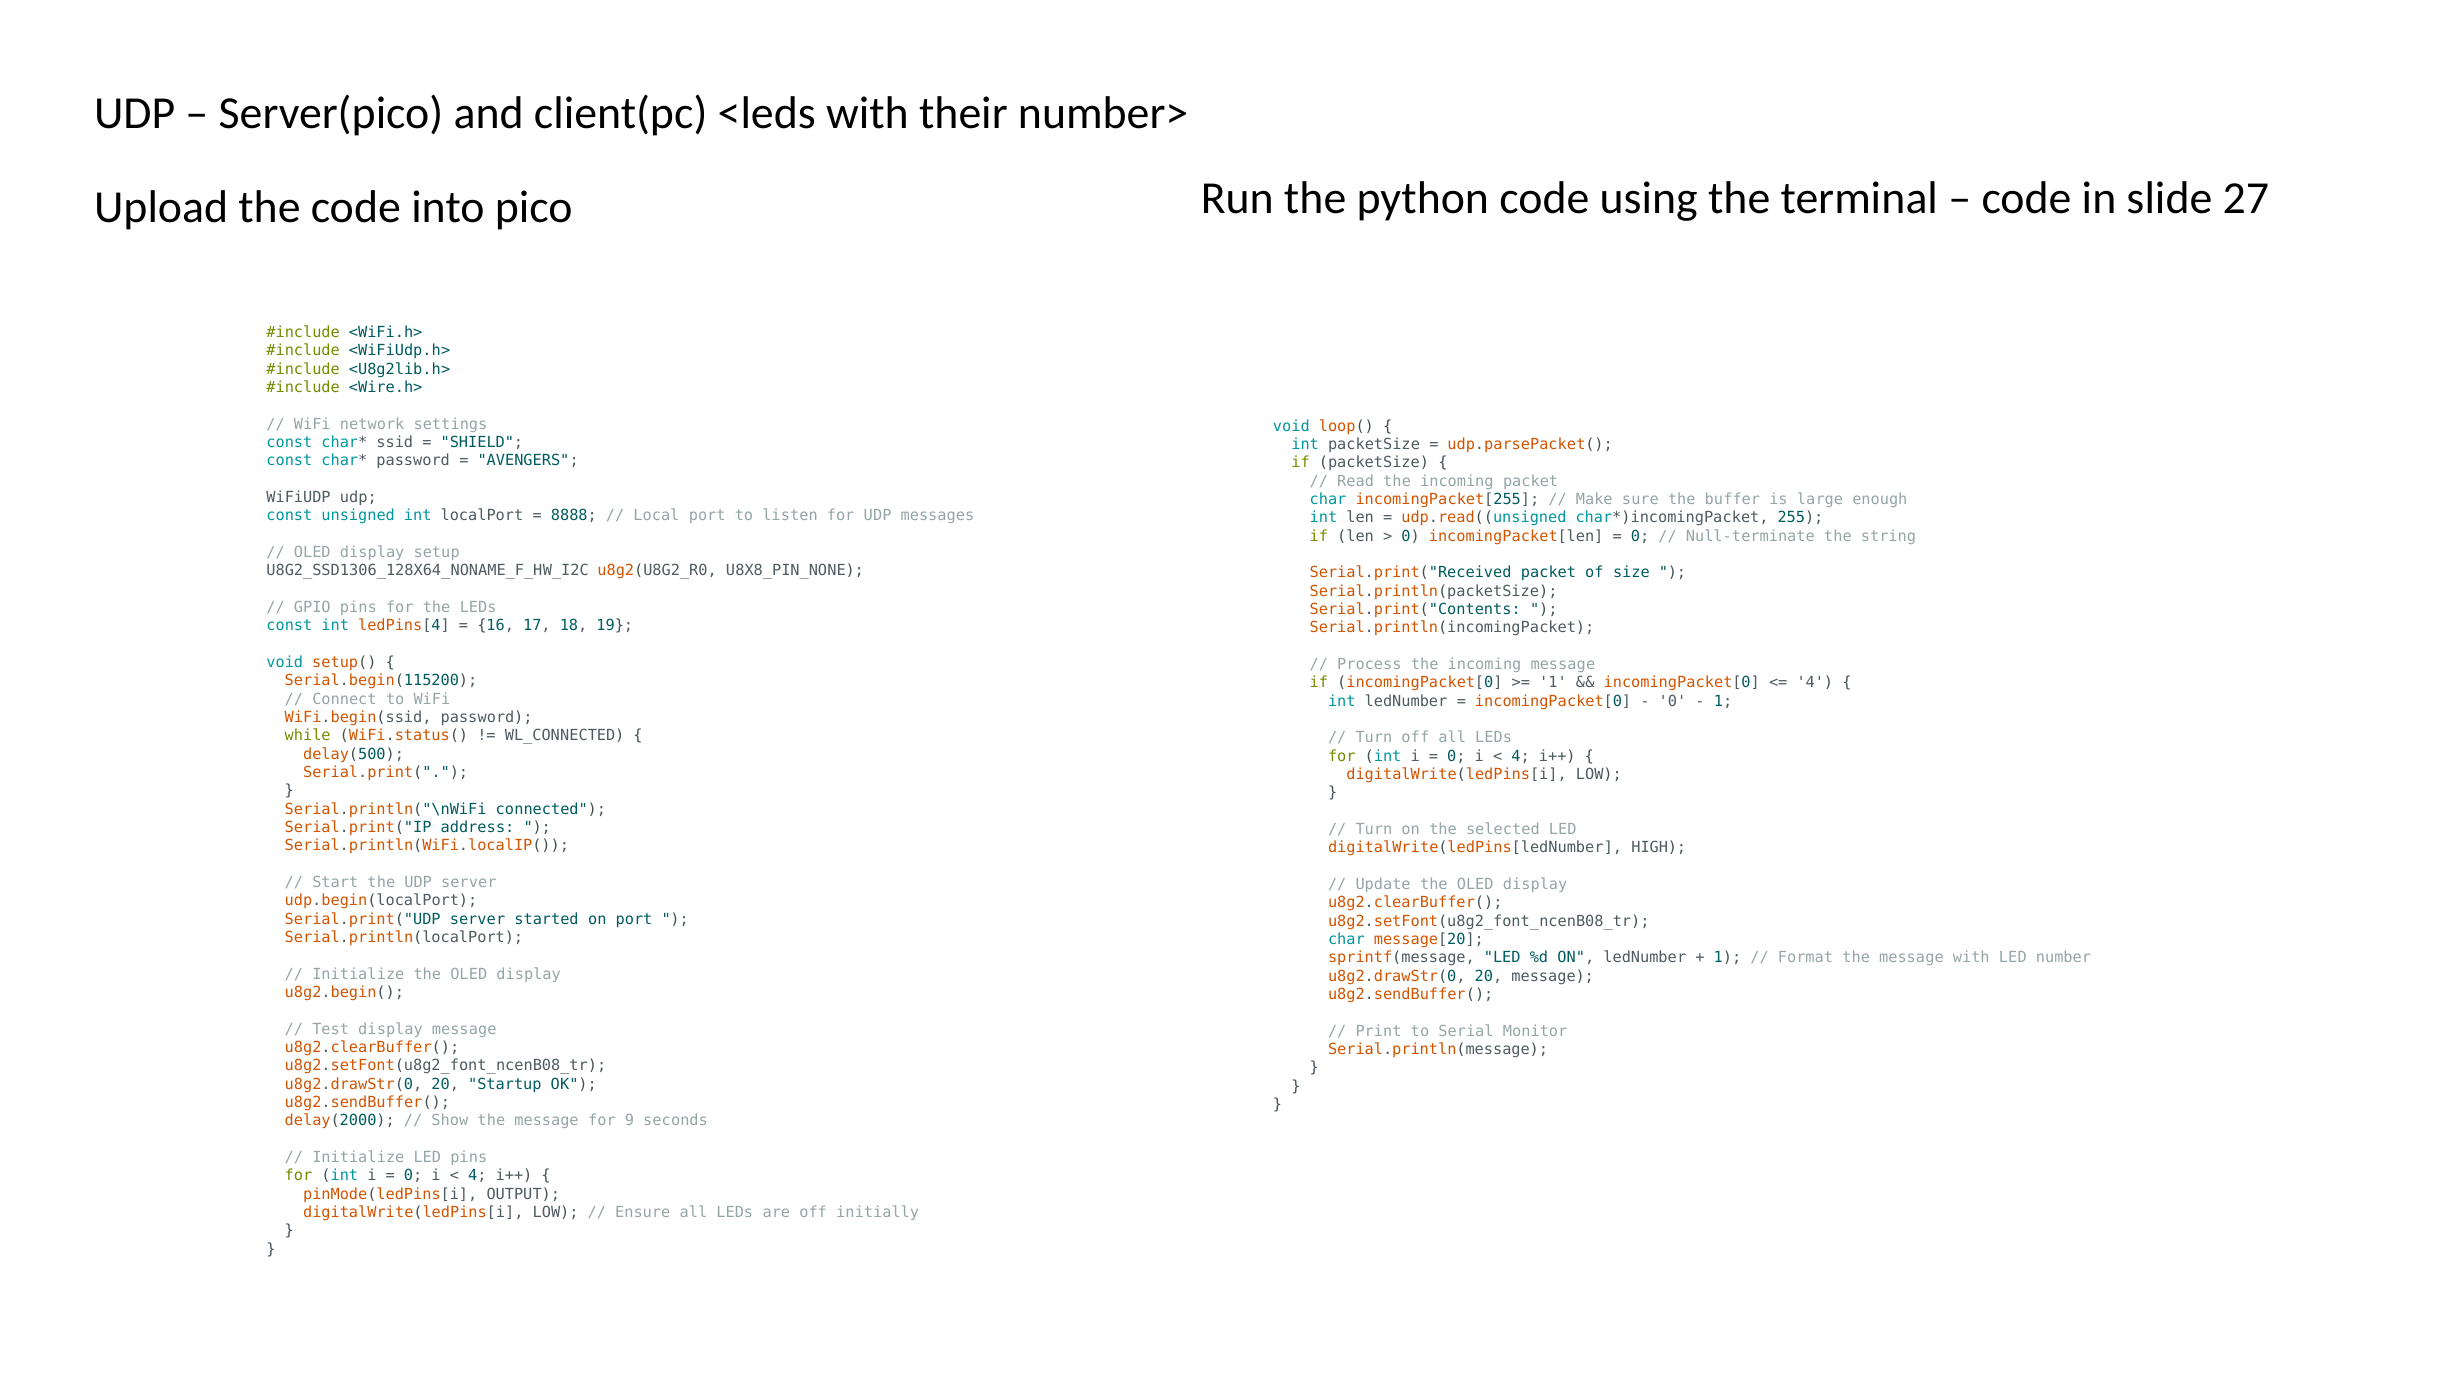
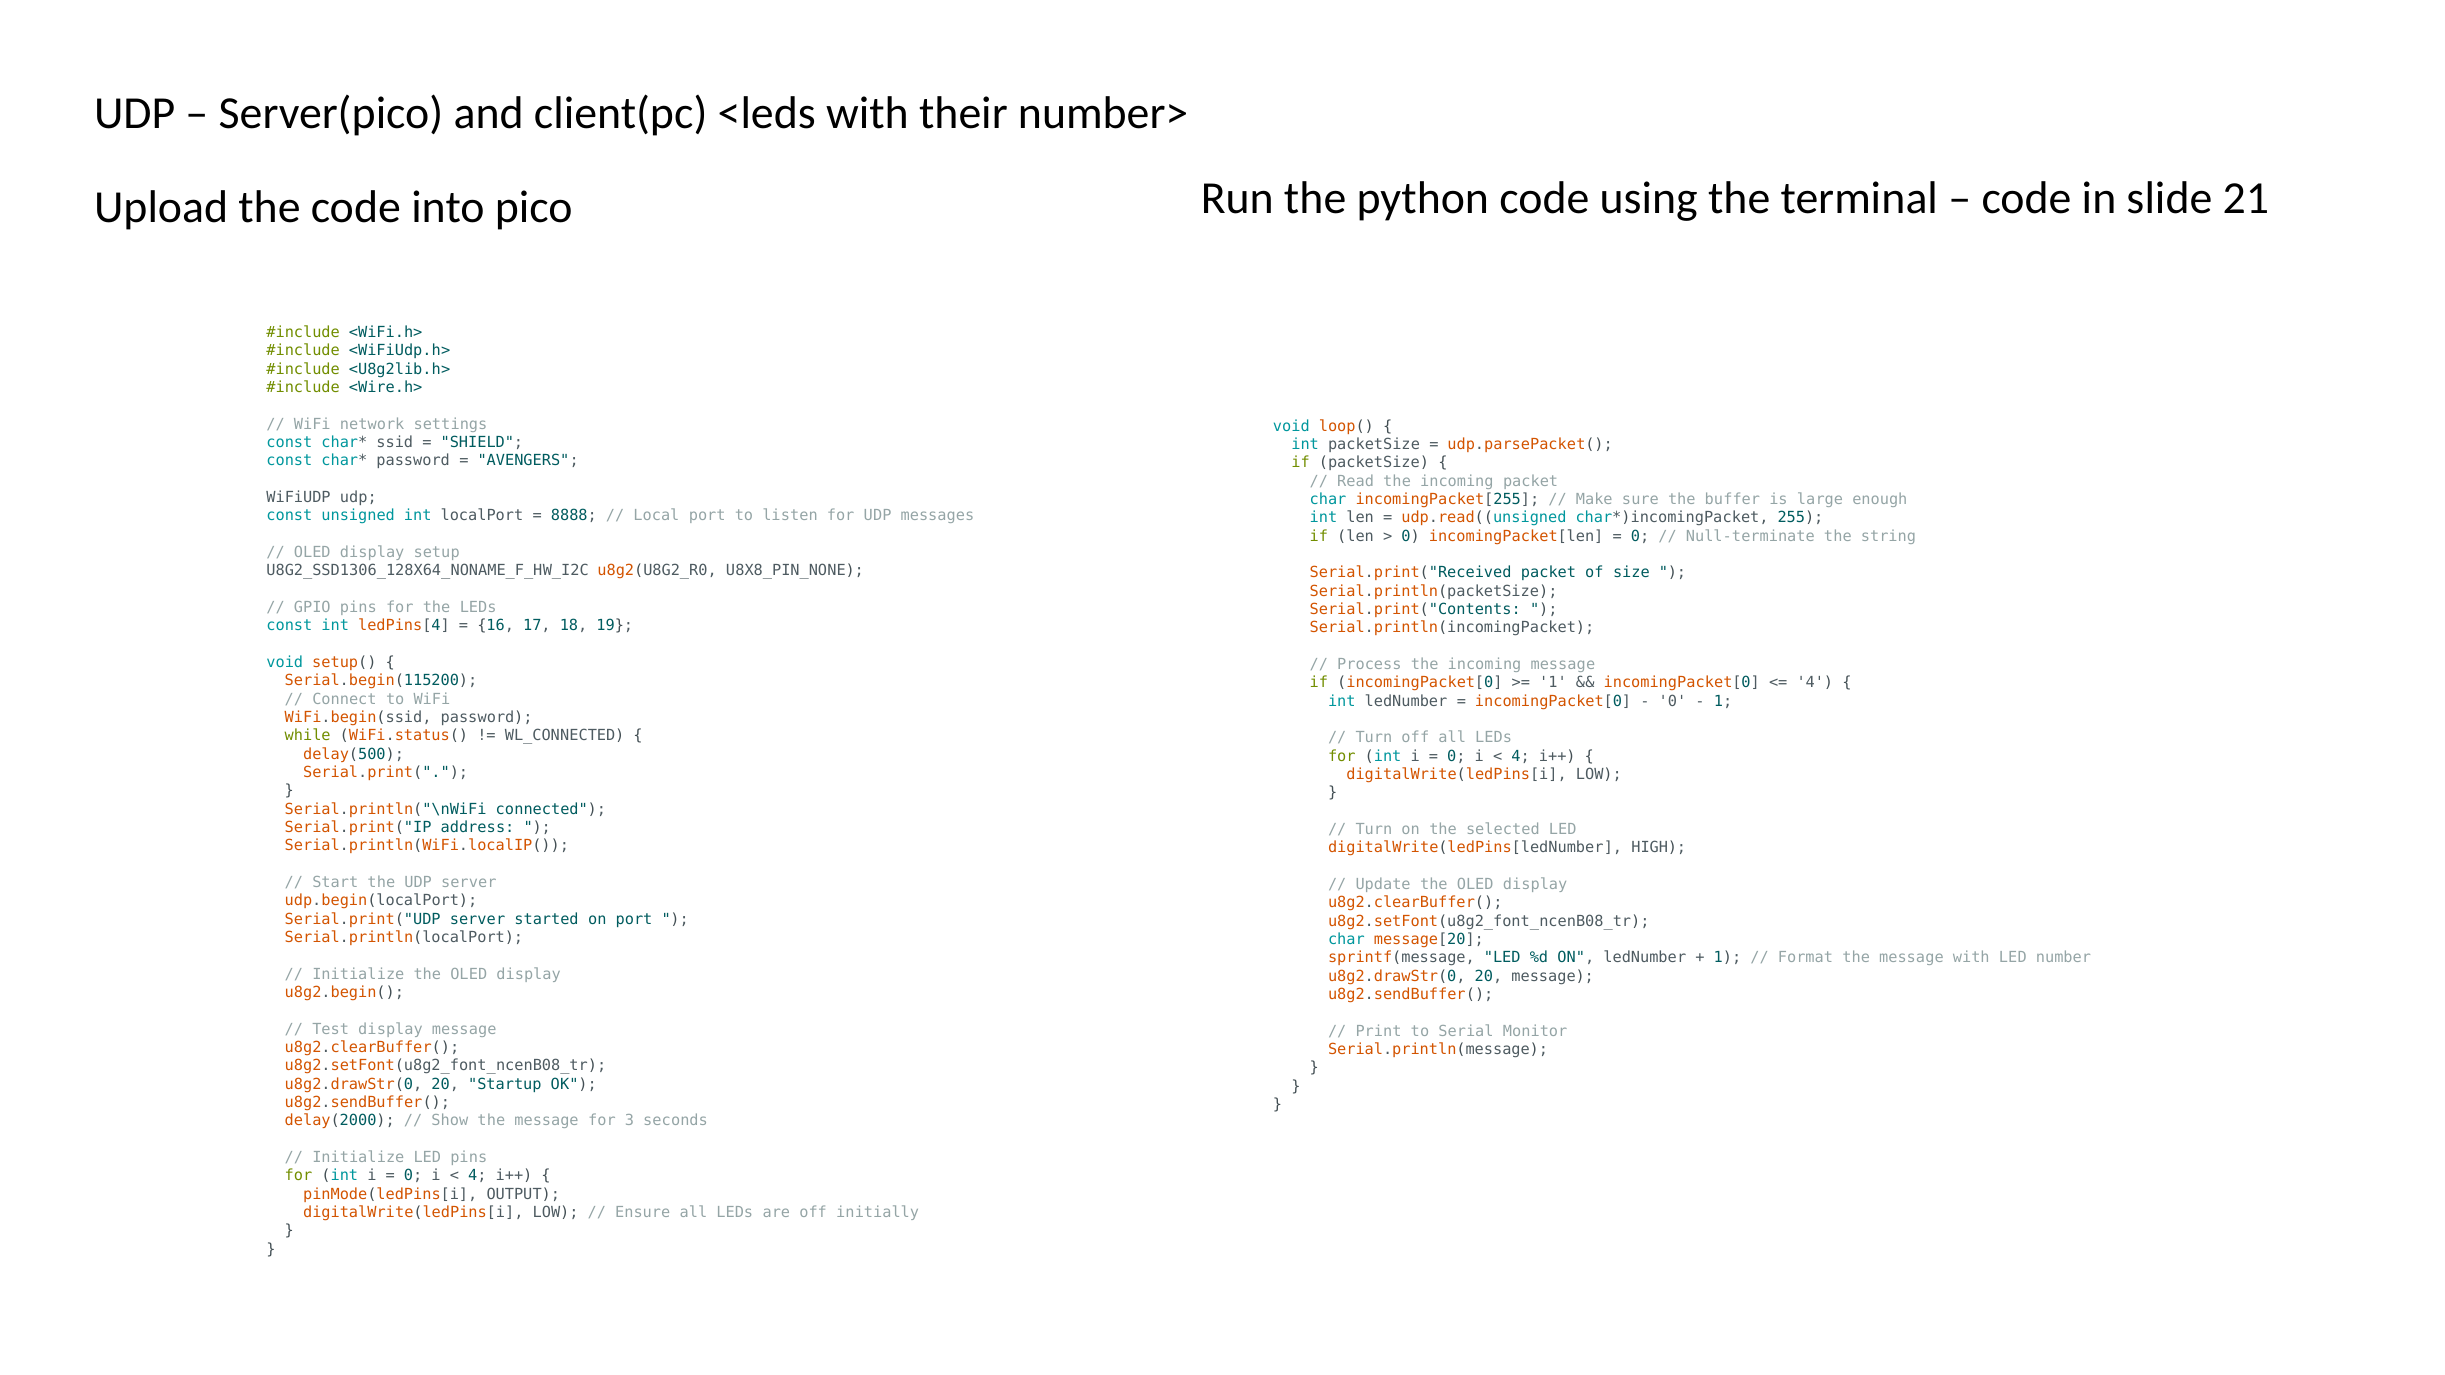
27: 27 -> 21 (2246, 198)
9: 9 -> 3 (629, 1121)
